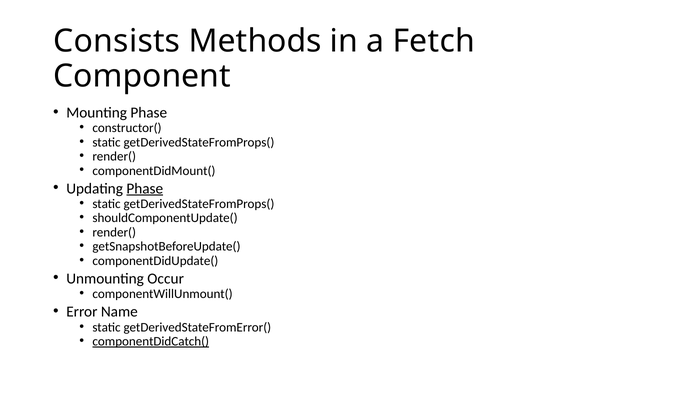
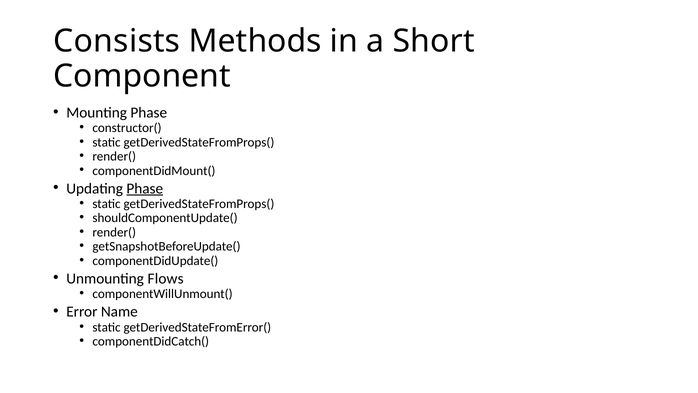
Fetch: Fetch -> Short (434, 41)
Occur: Occur -> Flows (166, 278)
componentDidCatch( underline: present -> none (151, 341)
